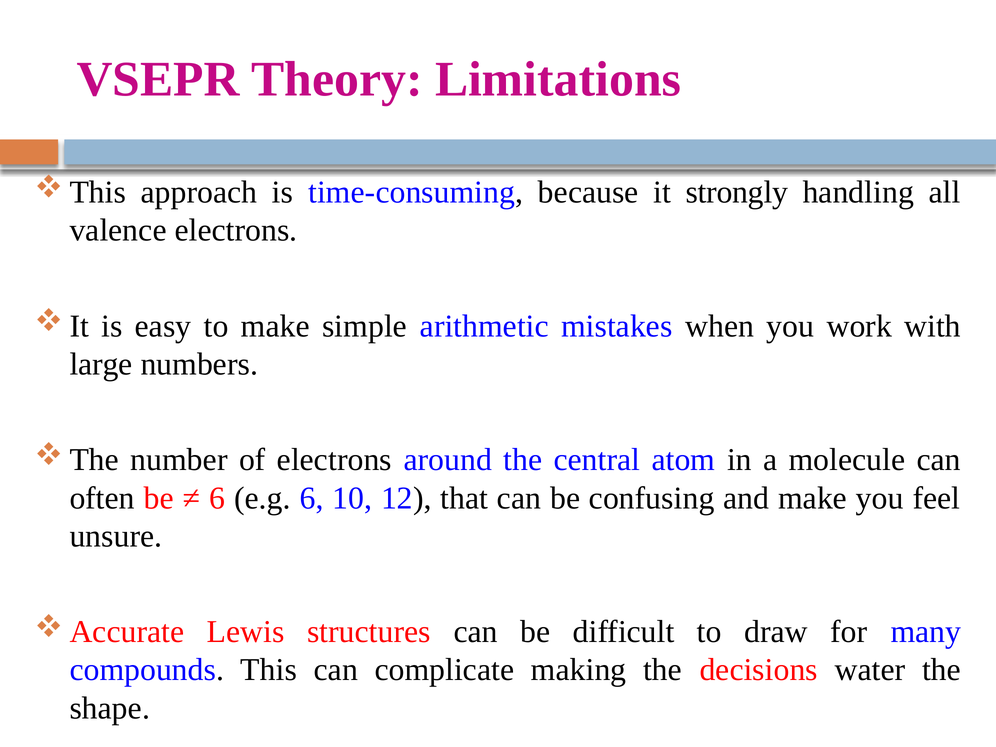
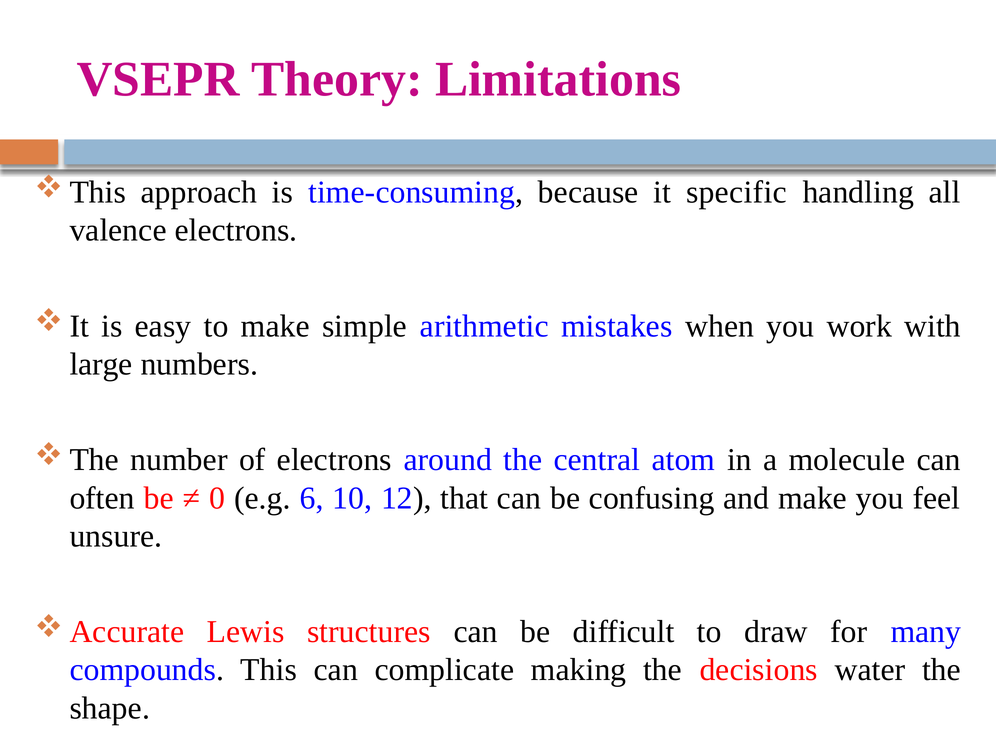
strongly: strongly -> specific (737, 192)
6: 6 -> 0 (217, 498)
